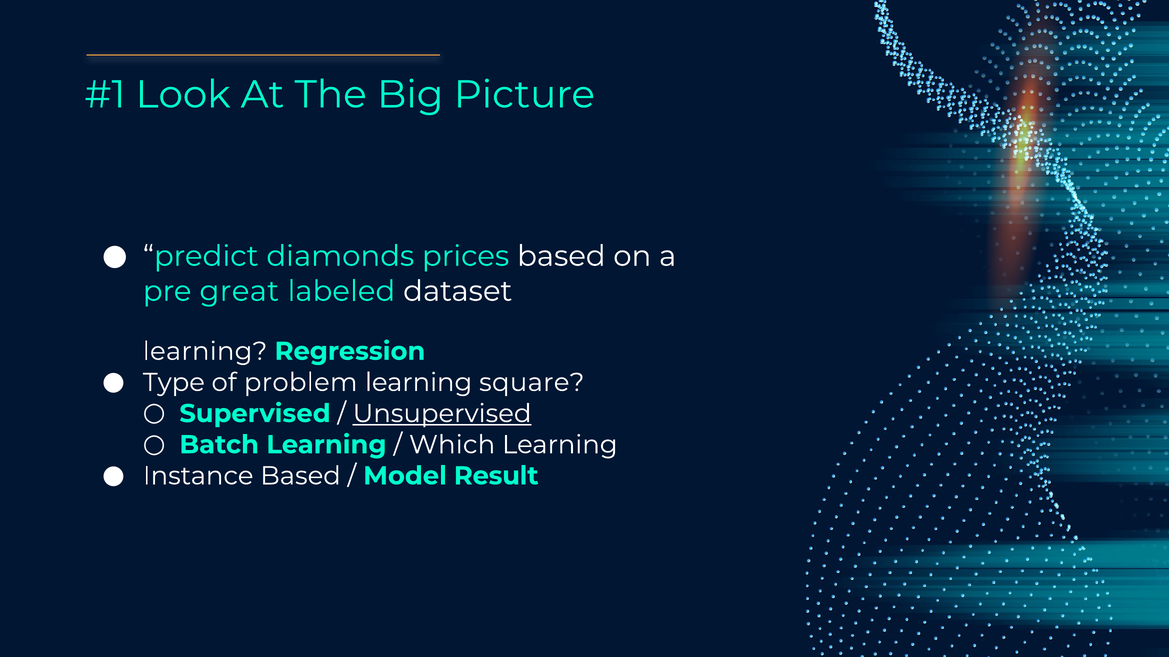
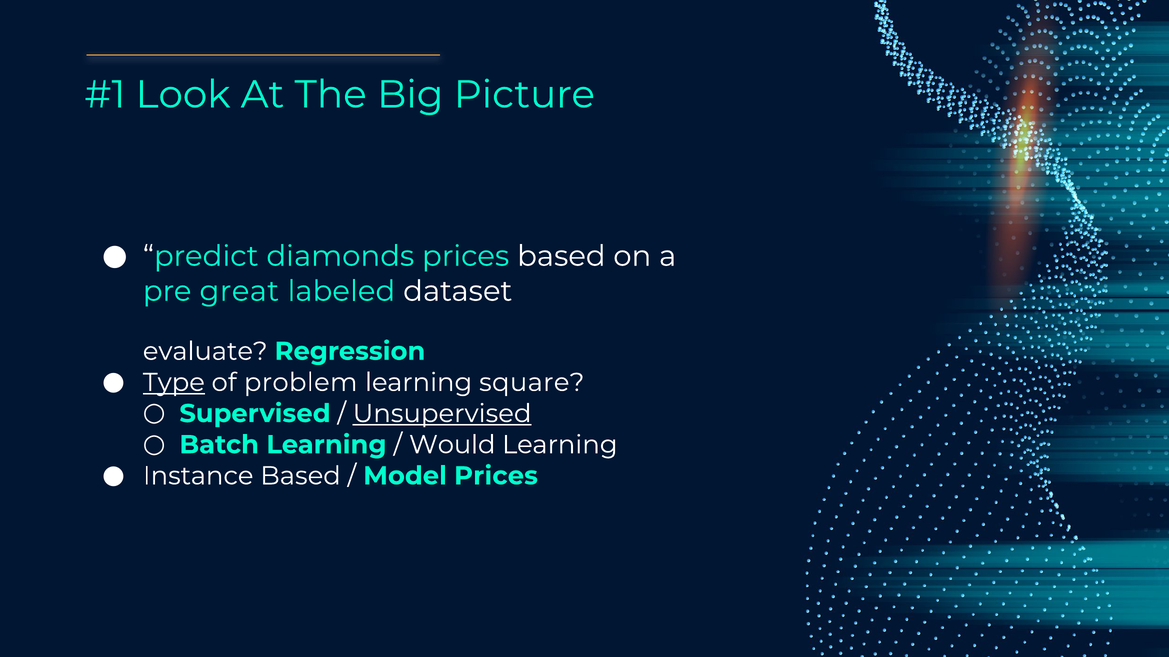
learning: learning -> evaluate (205, 352)
Type underline: none -> present (174, 383)
Which: Which -> Would (452, 445)
Model Result: Result -> Prices (496, 476)
